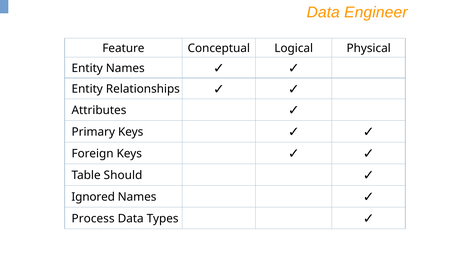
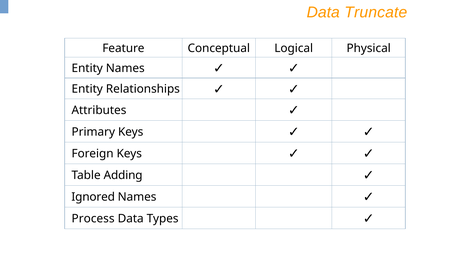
Engineer: Engineer -> Truncate (376, 12)
Should: Should -> Adding (123, 176)
